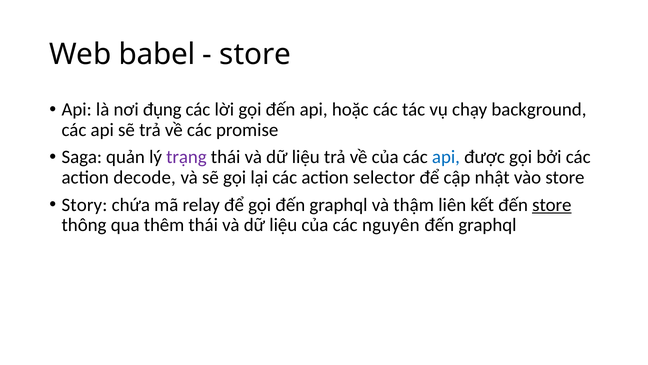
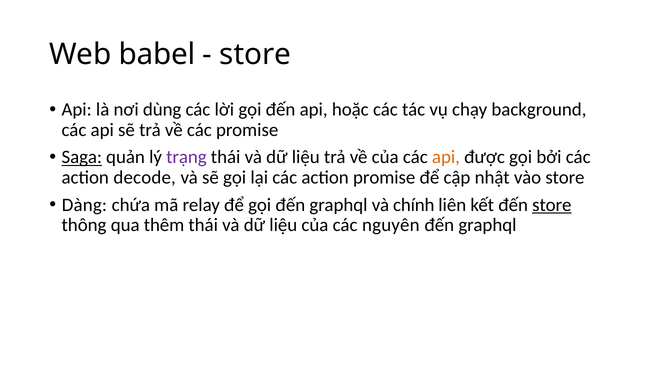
đụng: đụng -> dùng (162, 110)
Saga underline: none -> present (82, 157)
api colour: blue -> orange (446, 157)
action selector: selector -> promise (384, 177)
Story: Story -> Dàng (84, 205)
thậm: thậm -> chính (414, 205)
